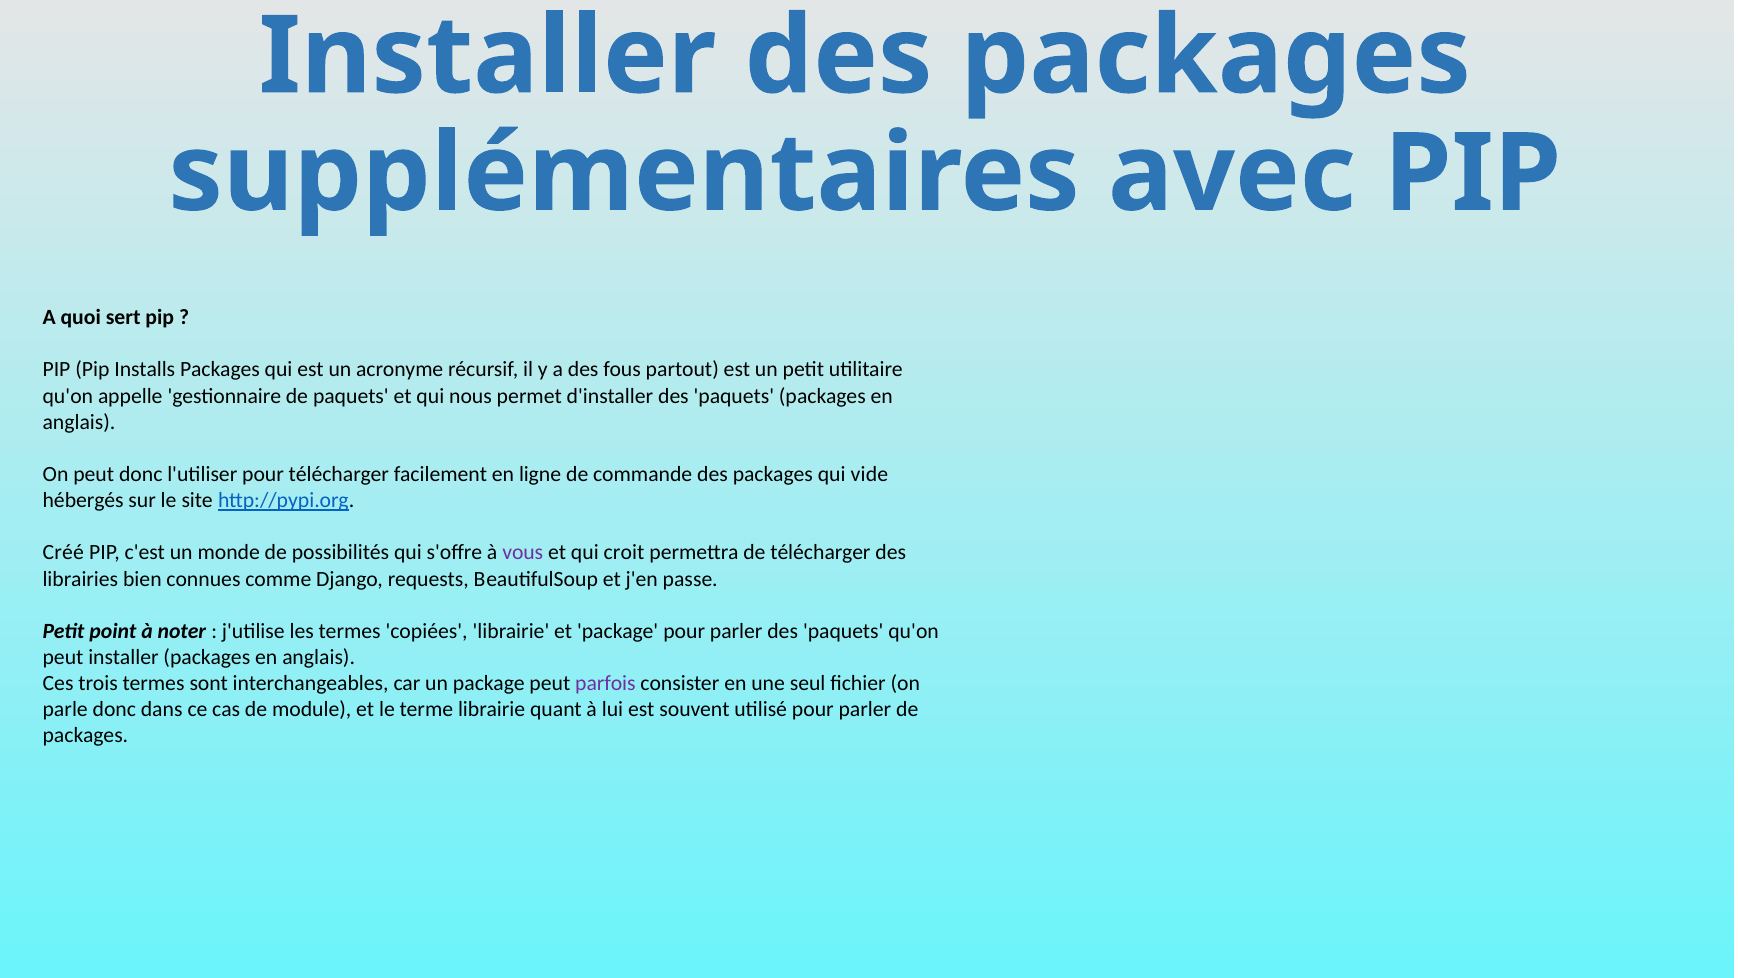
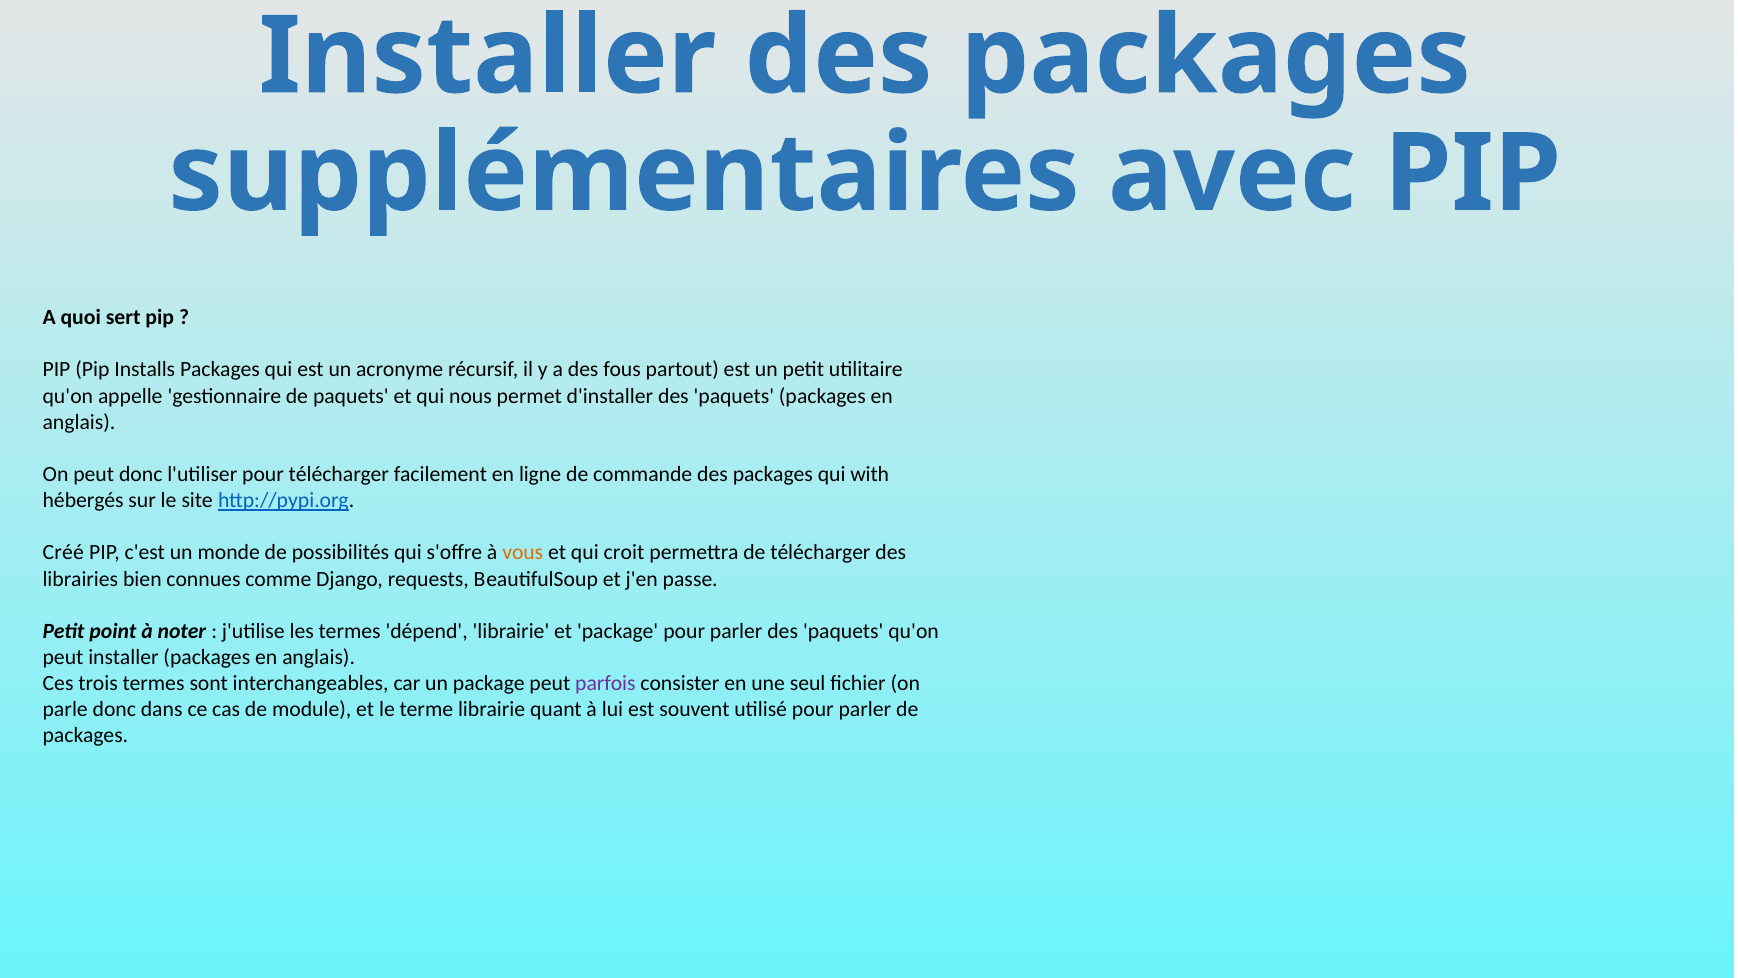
vide: vide -> with (870, 474)
vous colour: purple -> orange (523, 553)
copiées: copiées -> dépend (427, 631)
